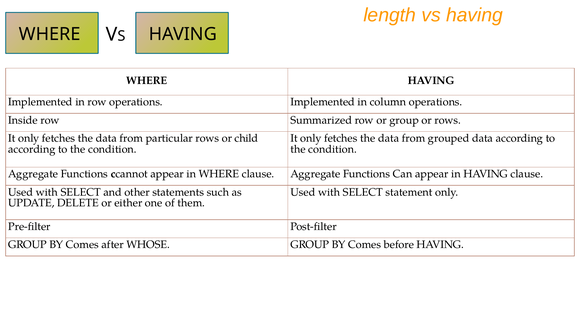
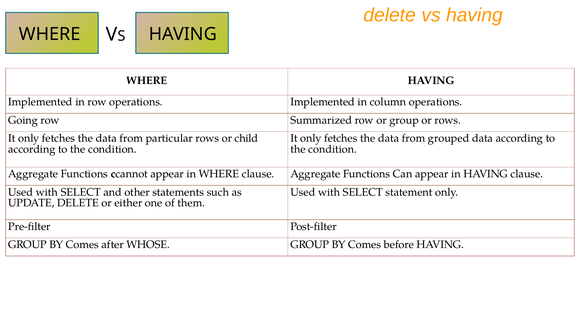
length: length -> delete (390, 15)
Inside: Inside -> Going (23, 120)
